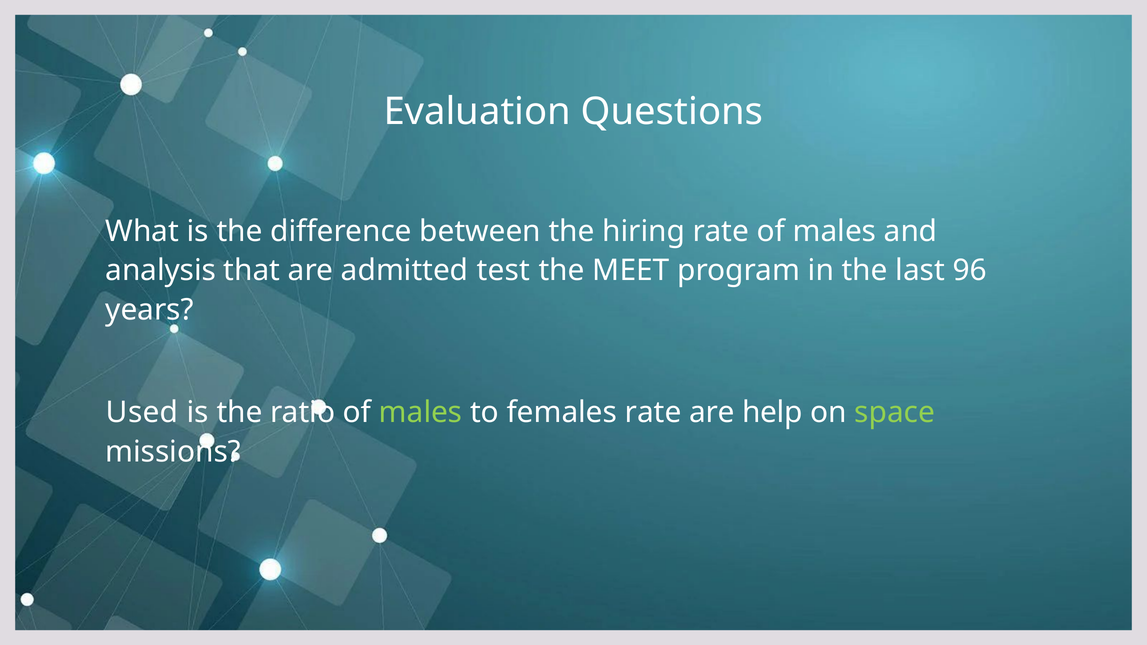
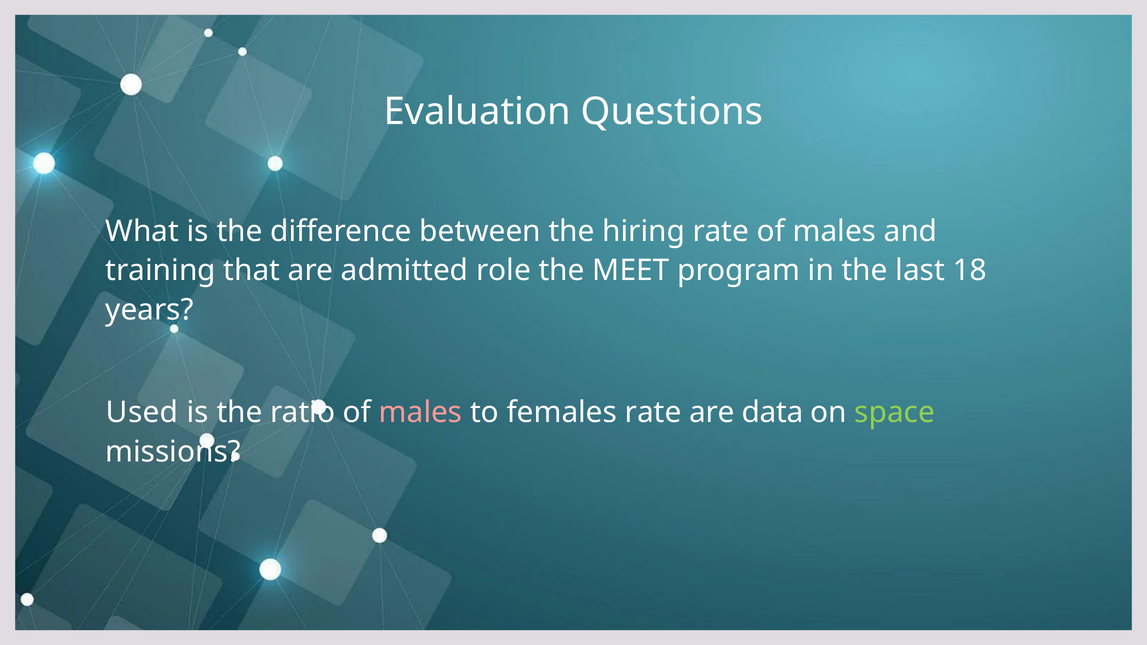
analysis: analysis -> training (161, 271)
test: test -> role (503, 271)
96: 96 -> 18 (970, 271)
males colour: light green -> pink (421, 413)
help: help -> data (772, 413)
